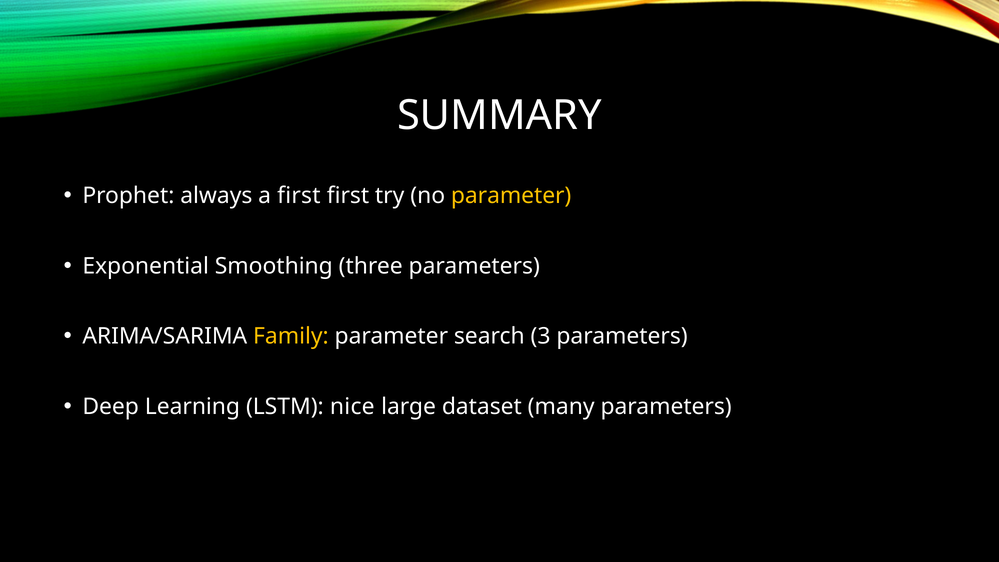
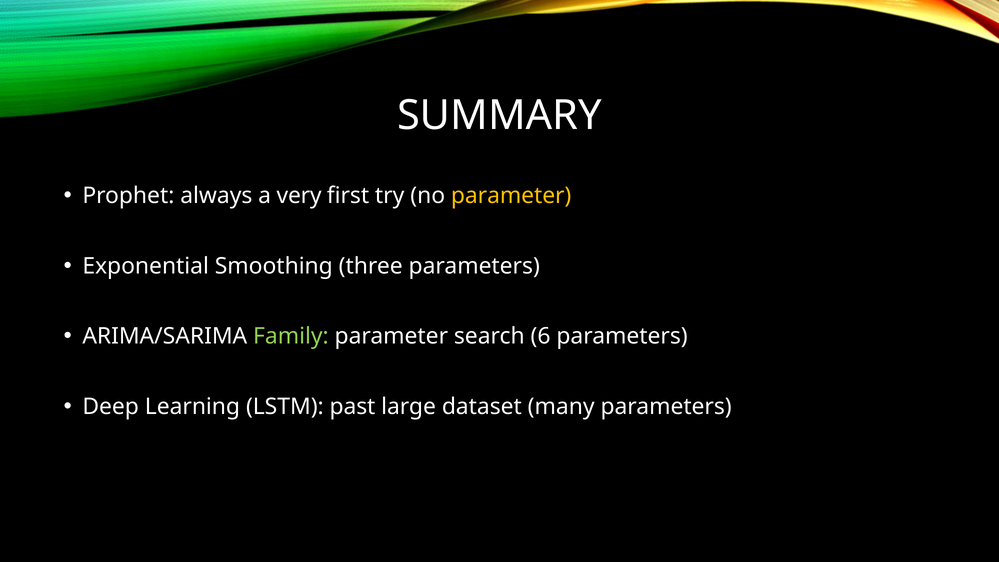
a first: first -> very (299, 196)
Family colour: yellow -> light green (291, 336)
3: 3 -> 6 (541, 336)
nice: nice -> past (352, 406)
